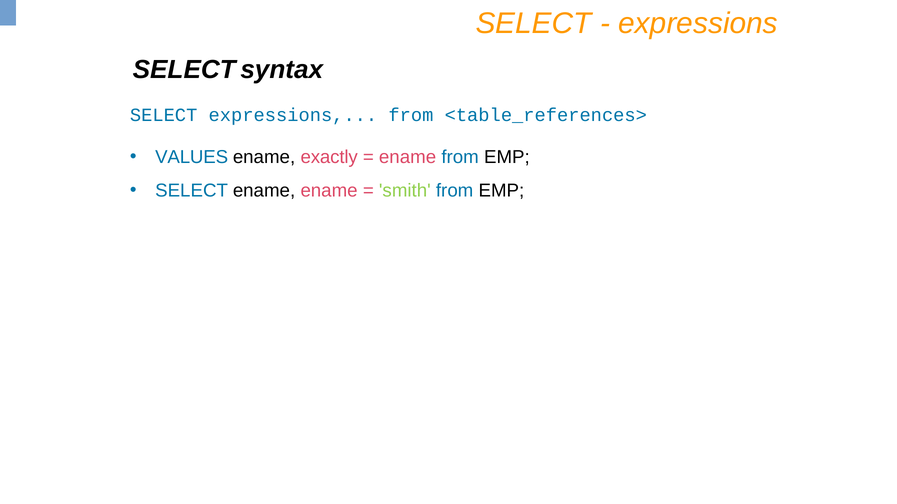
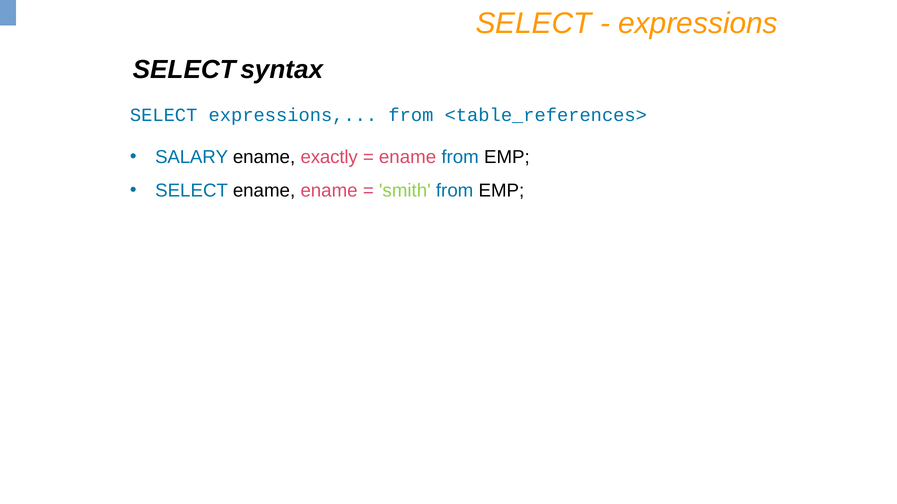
VALUES: VALUES -> SALARY (192, 157)
